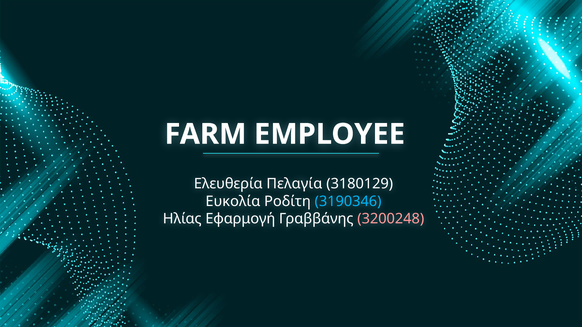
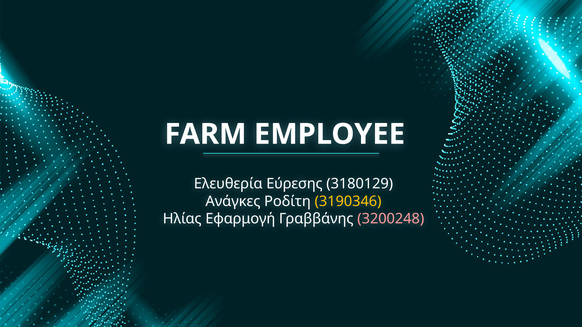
Πελαγία: Πελαγία -> Εύρεσης (294, 184)
Ευκολία: Ευκολία -> Ανάγκες (233, 201)
3190346 colour: light blue -> yellow (348, 201)
